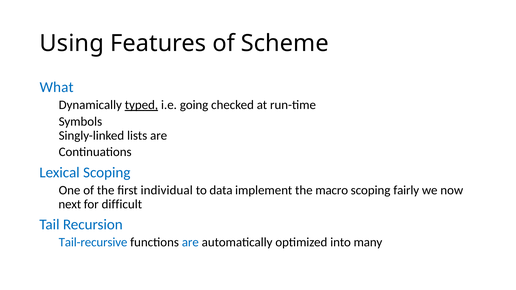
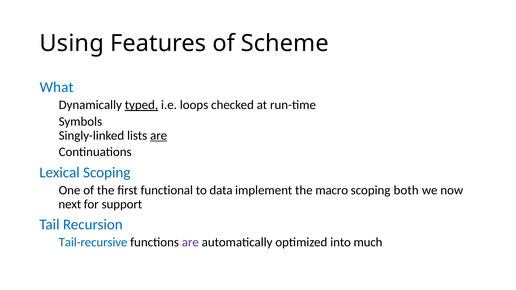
going: going -> loops (194, 105)
are underline: none -> present (159, 136)
individual: individual -> functional (167, 190)
fairly: fairly -> both (406, 190)
difficult: difficult -> support (122, 204)
are colour: blue -> purple (190, 242)
many: many -> much (368, 242)
